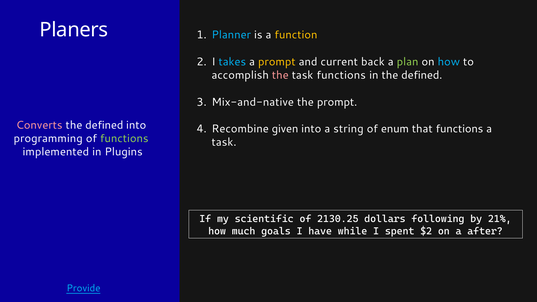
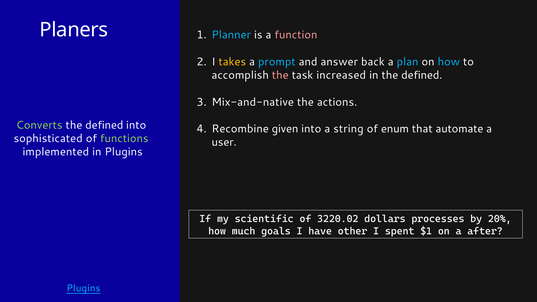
function colour: yellow -> pink (296, 35)
takes colour: light blue -> yellow (232, 62)
prompt colour: yellow -> light blue (277, 62)
current: current -> answer (339, 62)
plan colour: light green -> light blue (408, 62)
task functions: functions -> increased (341, 75)
the prompt: prompt -> actions (337, 102)
Converts colour: pink -> light green (39, 125)
that functions: functions -> automate (459, 129)
programming: programming -> sophisticated (48, 138)
task: task -> user (224, 142)
2130.25: 2130.25 -> 3220.02 (338, 219)
following: following -> processes (438, 219)
21%: 21% -> 20% (500, 219)
while: while -> other (353, 231)
$2: $2 -> $1 (426, 231)
Provide: Provide -> Plugins (83, 288)
